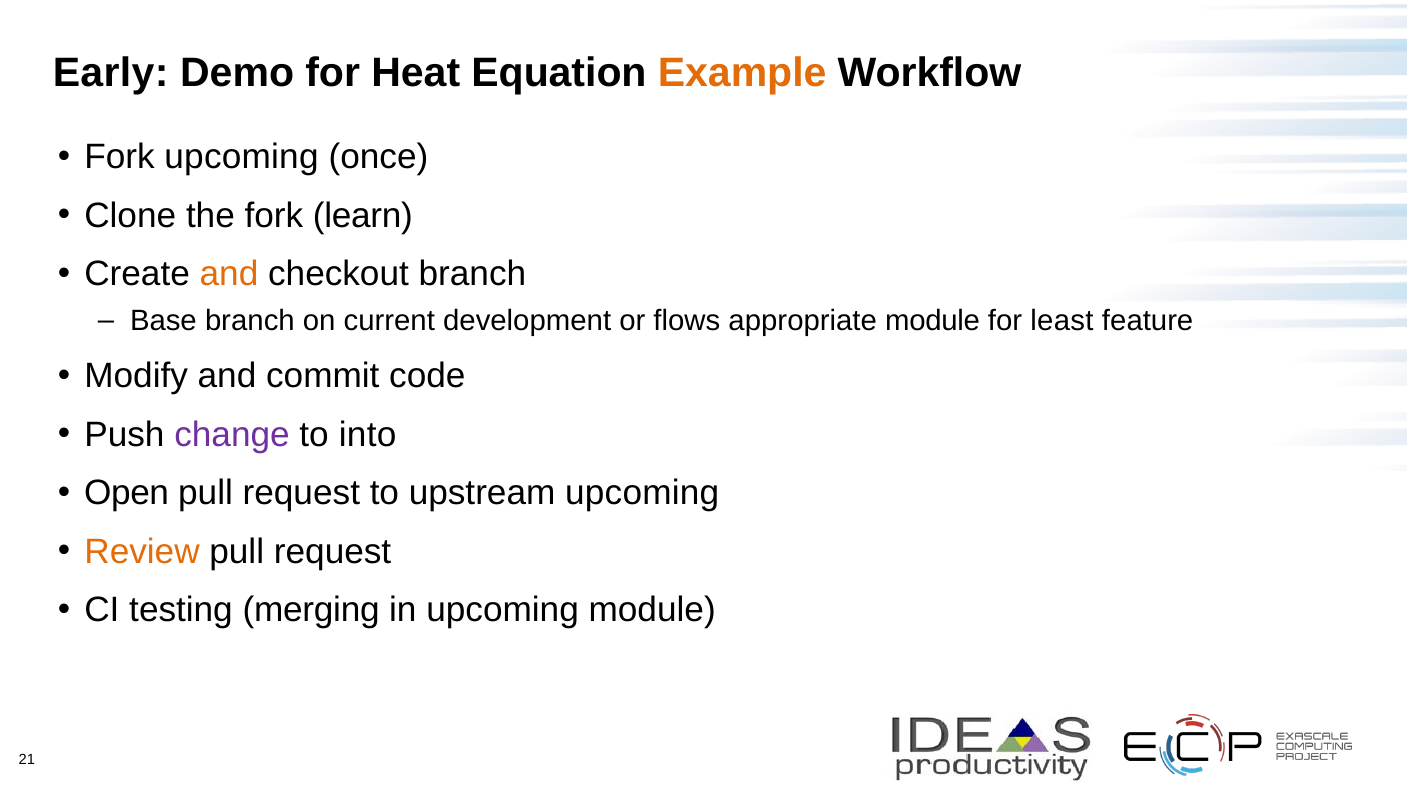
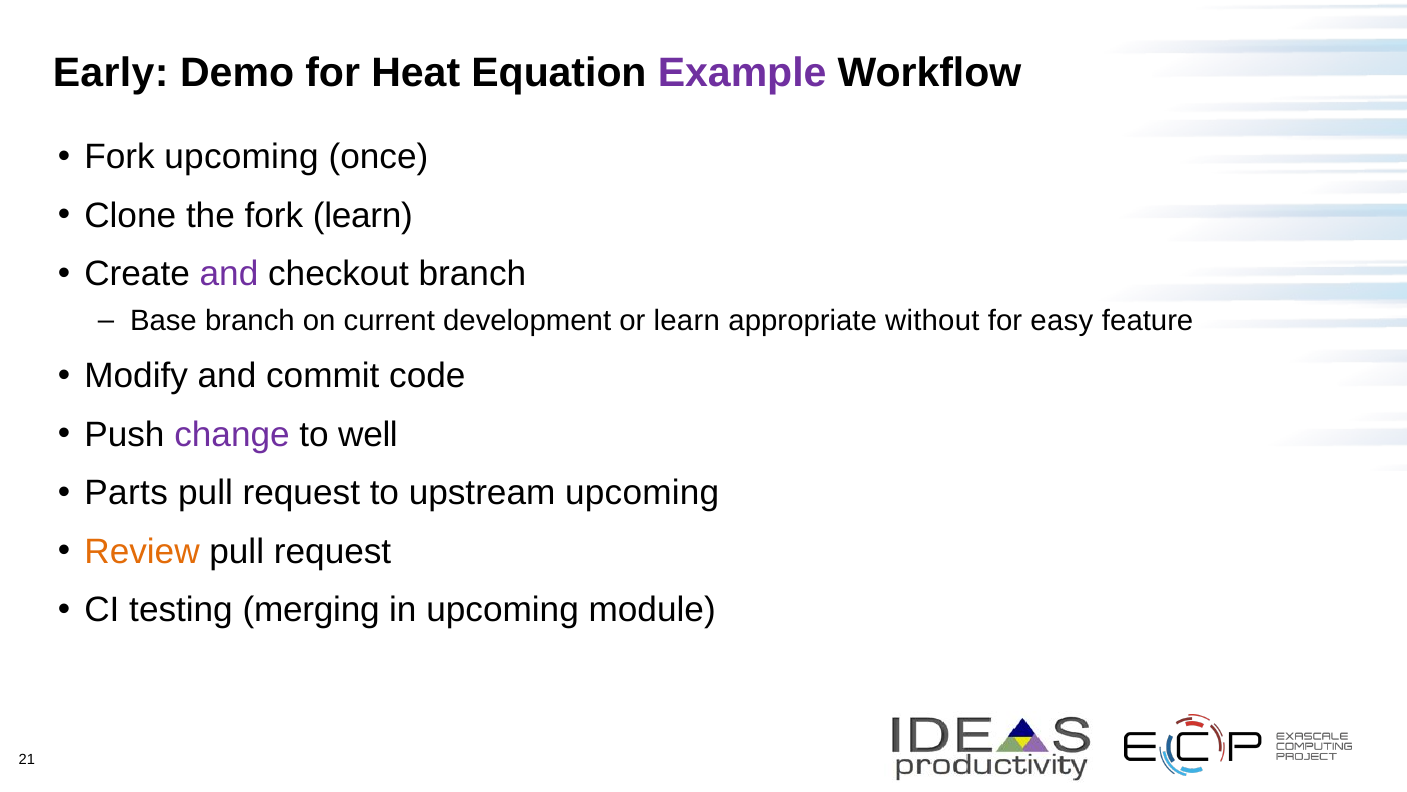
Example colour: orange -> purple (742, 73)
and colour: orange -> purple (229, 274)
or flows: flows -> learn (687, 320)
appropriate module: module -> without (932, 320)
least: least -> easy (1062, 320)
into: into -> well (368, 434)
Open: Open -> Parts (126, 493)
